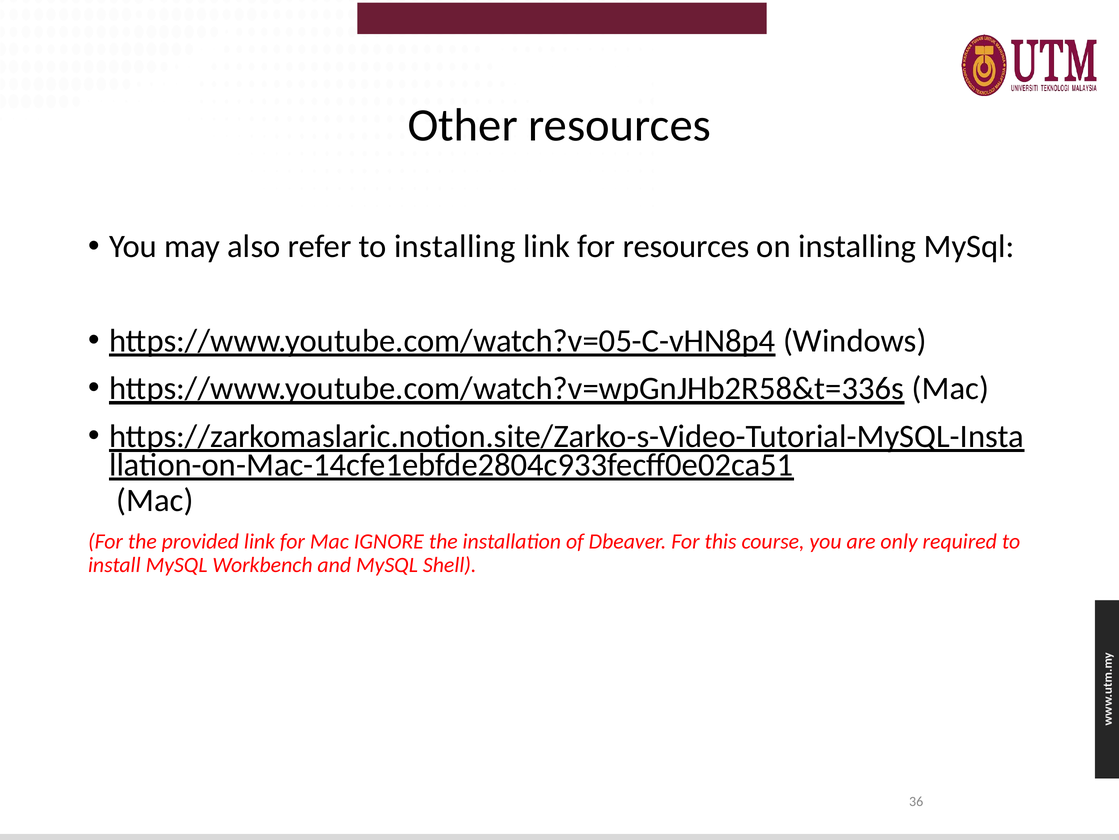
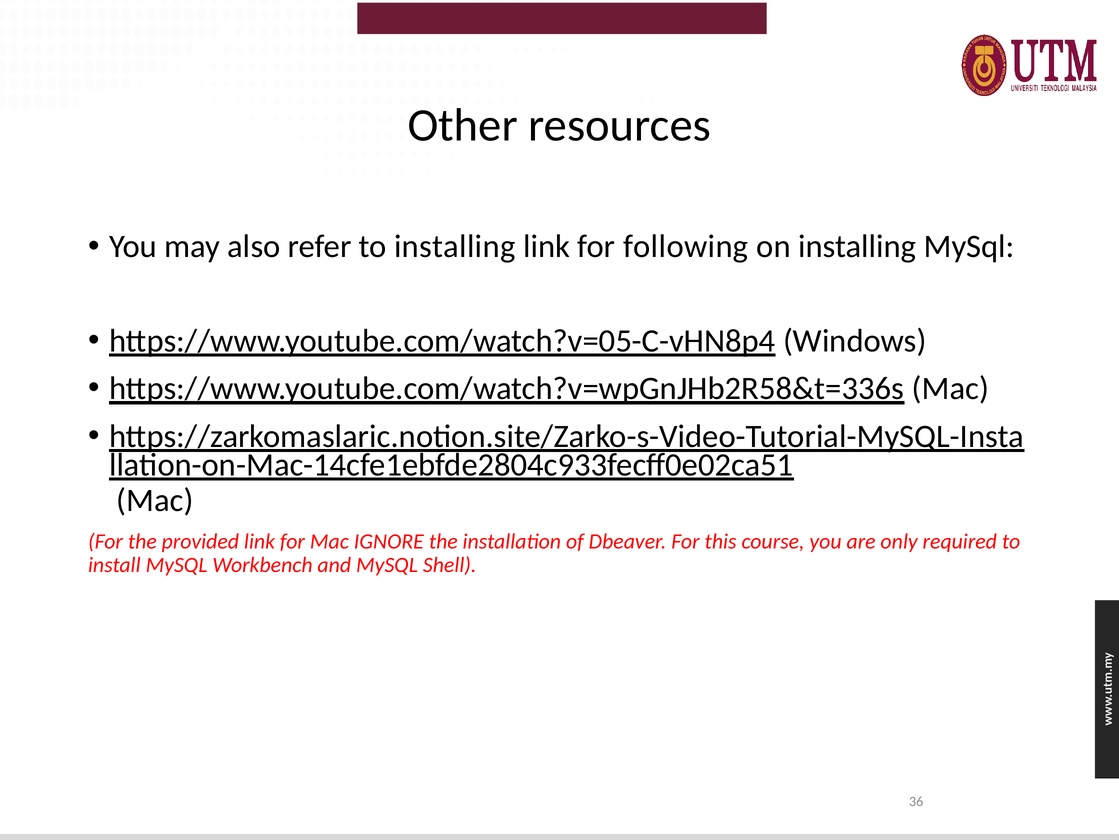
for resources: resources -> following (686, 246)
